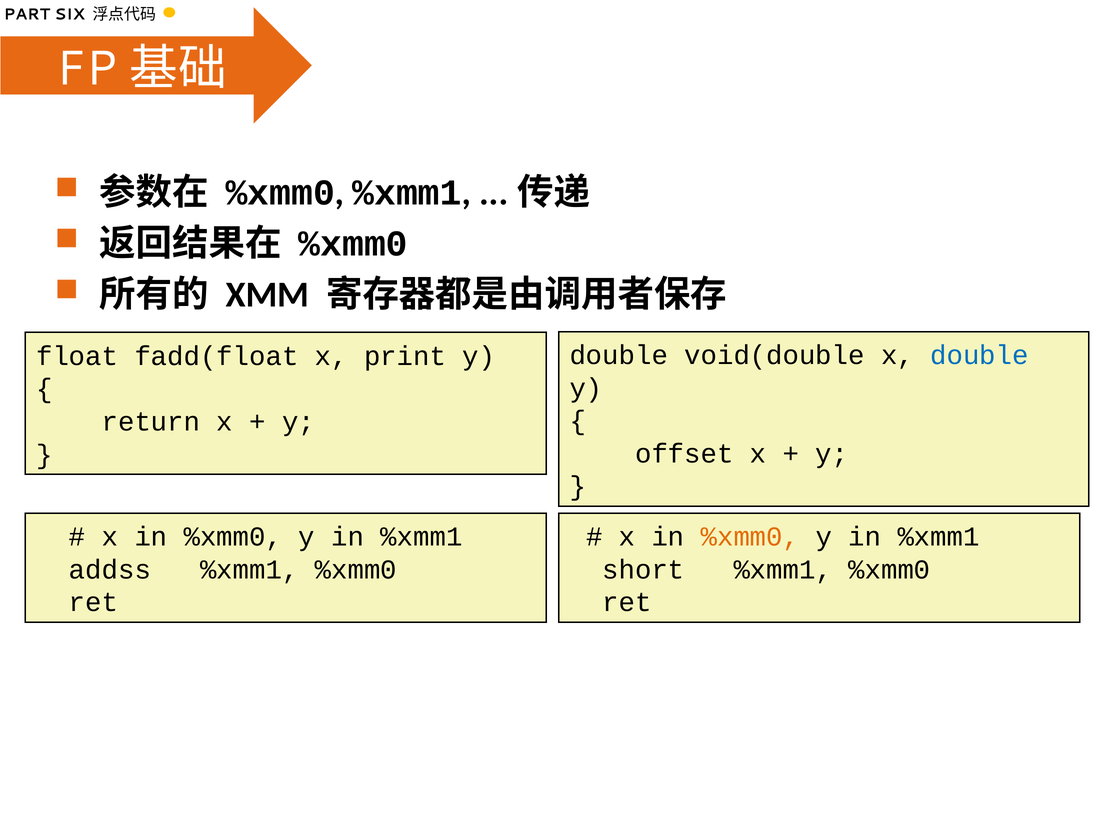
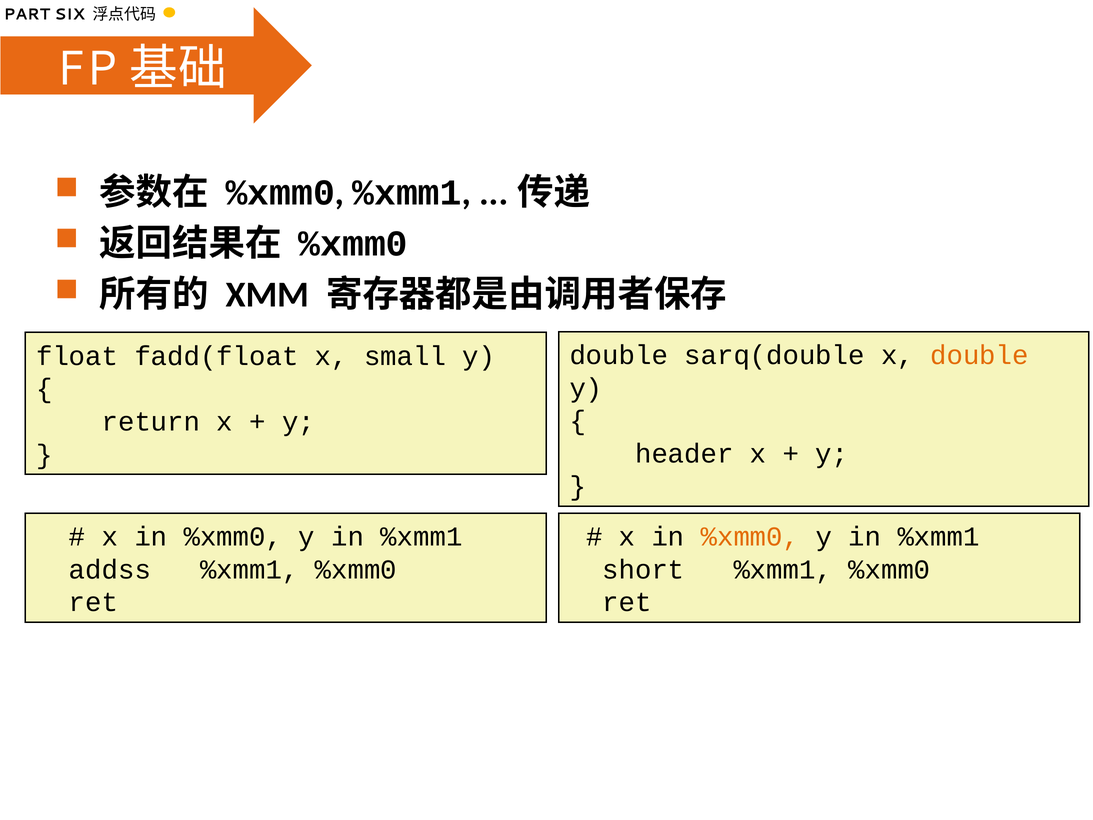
void(double: void(double -> sarq(double (775, 355)
double colour: blue -> orange (979, 355)
print: print -> small (405, 356)
offset: offset -> header (684, 454)
